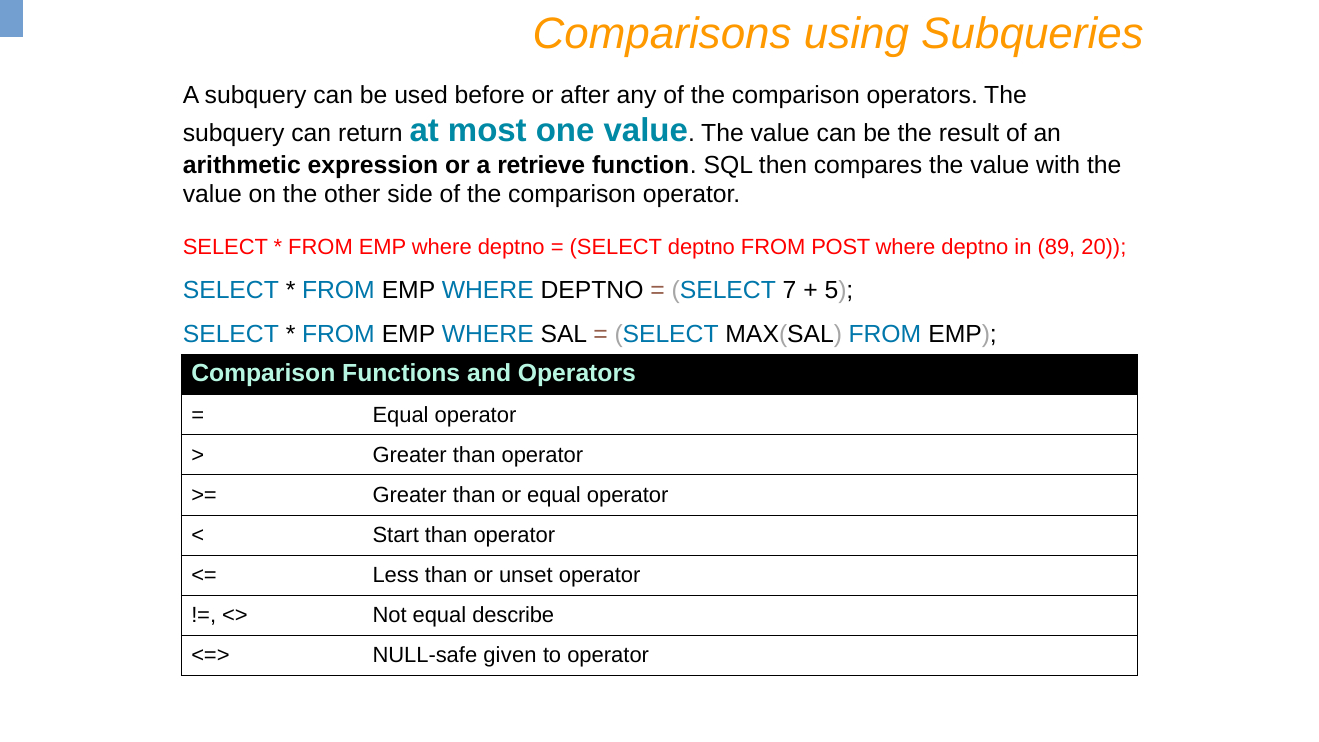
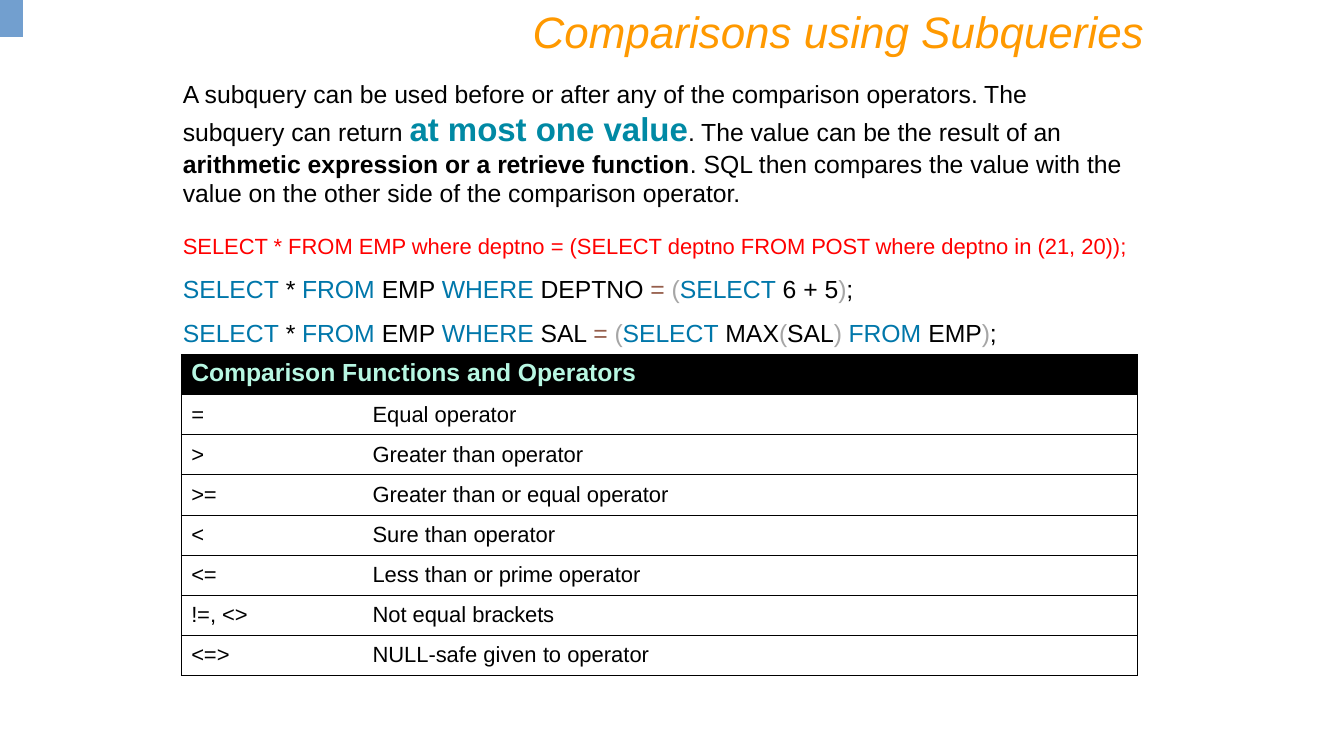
89: 89 -> 21 (1056, 247)
7: 7 -> 6 (790, 290)
Start: Start -> Sure (396, 535)
unset: unset -> prime (526, 575)
describe: describe -> brackets (513, 616)
